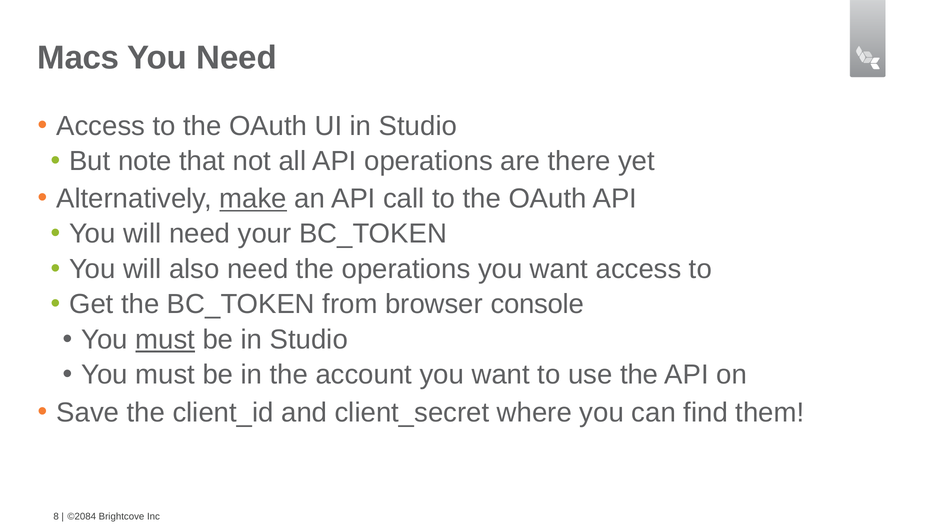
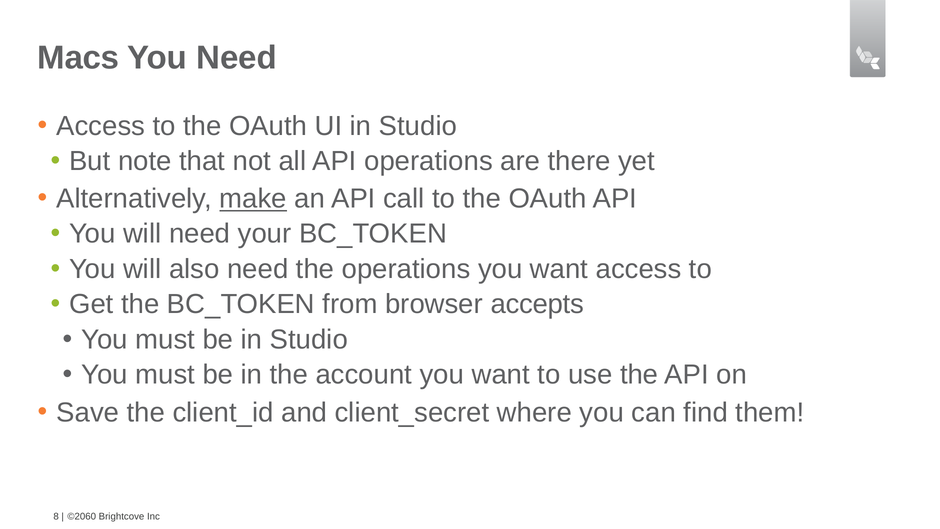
console: console -> accepts (537, 304)
must underline: present -> none (165, 339)
©2084: ©2084 -> ©2060 (82, 516)
